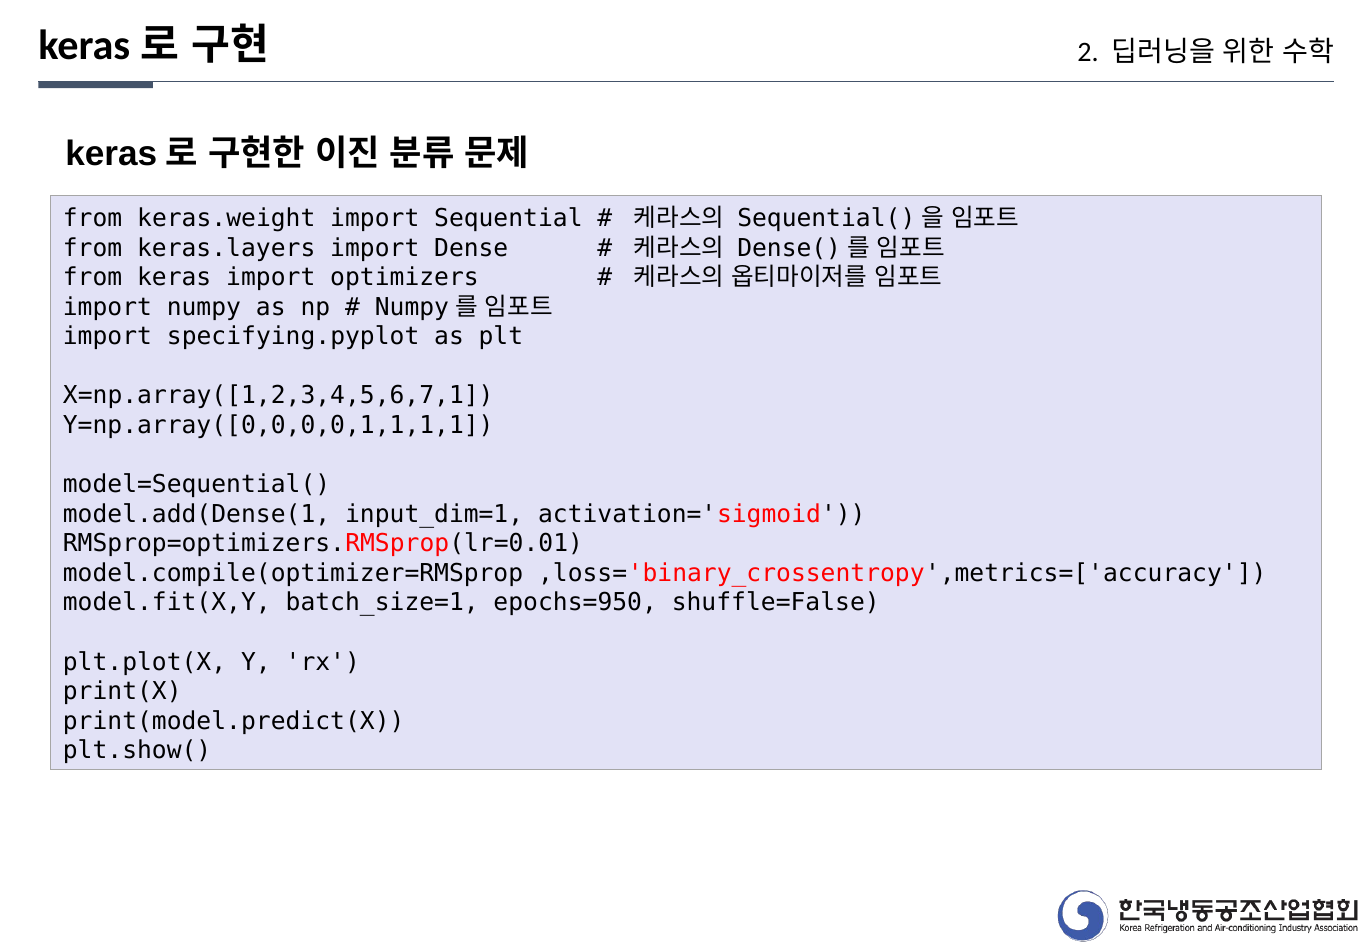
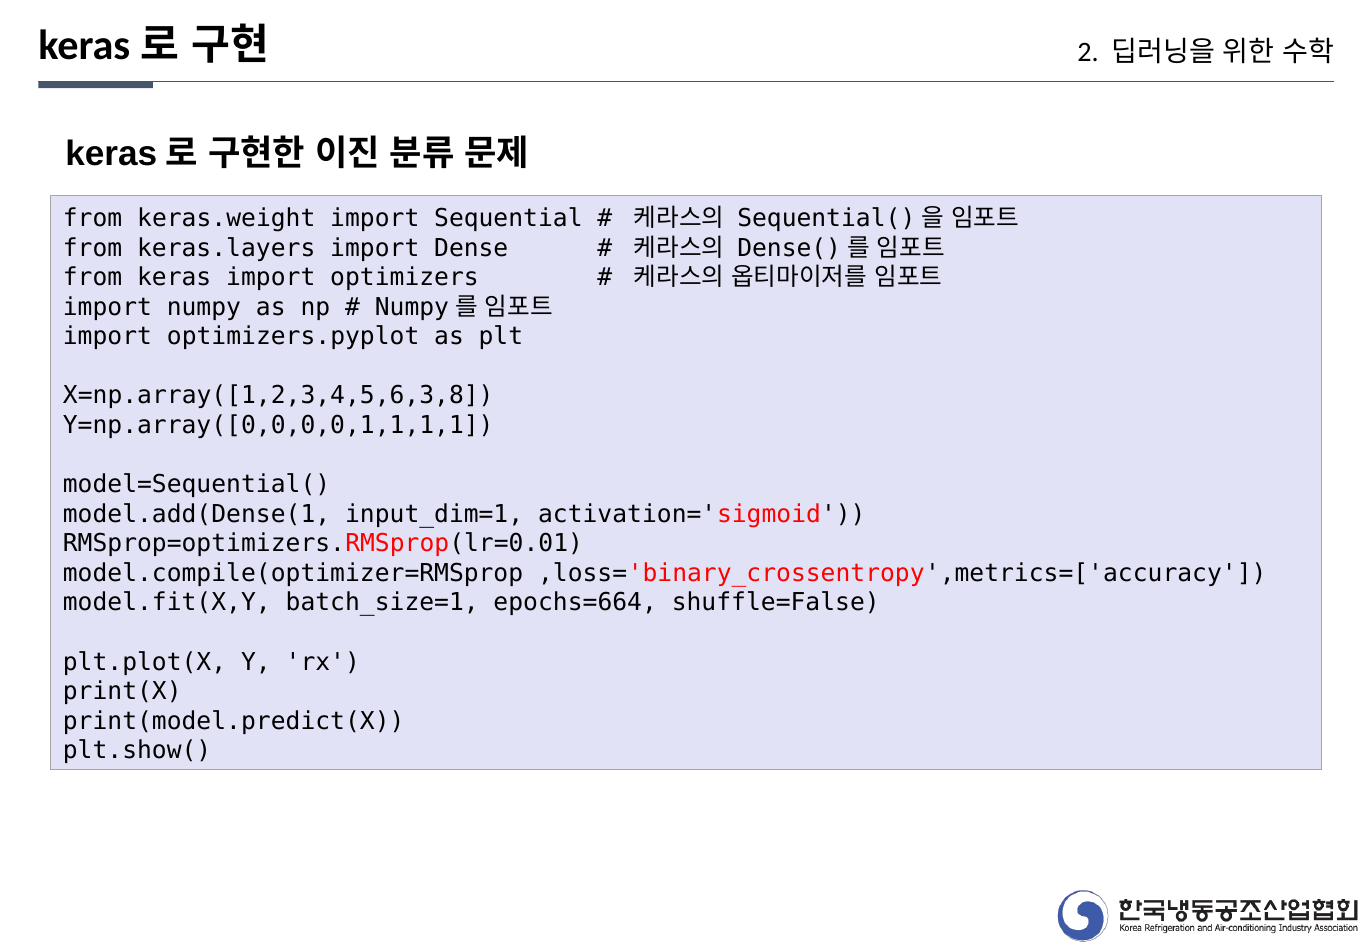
specifying.pyplot: specifying.pyplot -> optimizers.pyplot (293, 337)
X=np.array([1,2,3,4,5,6,7,1: X=np.array([1,2,3,4,5,6,7,1 -> X=np.array([1,2,3,4,5,6,3,8 (278, 396)
epochs=950: epochs=950 -> epochs=664 (575, 603)
